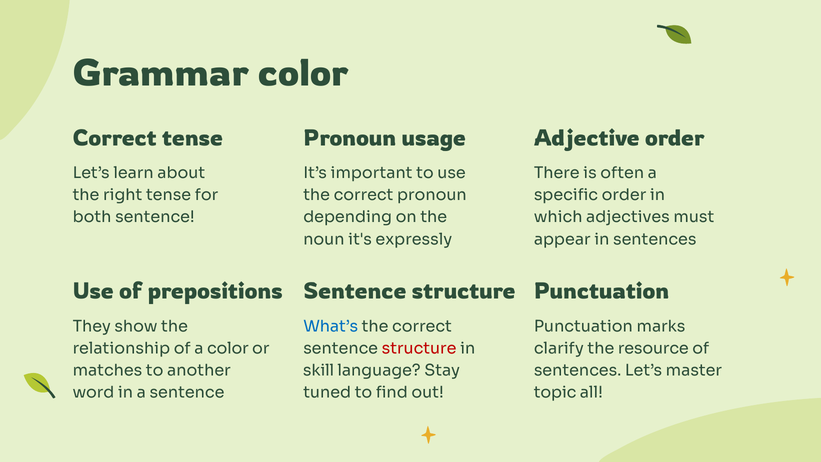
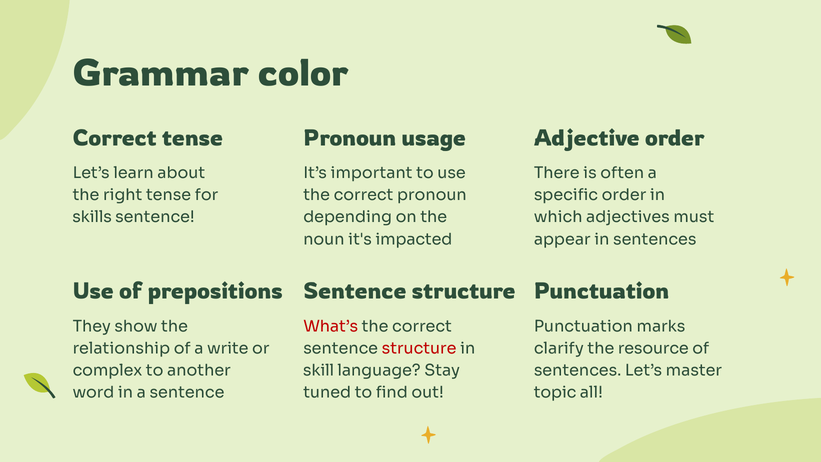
both: both -> skills (92, 217)
expressly: expressly -> impacted (414, 239)
What’s colour: blue -> red (331, 326)
a color: color -> write (228, 348)
matches: matches -> complex (107, 370)
